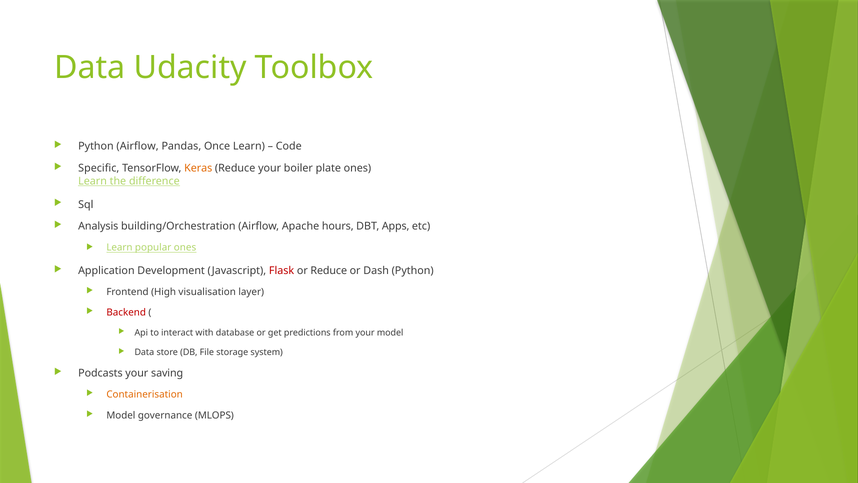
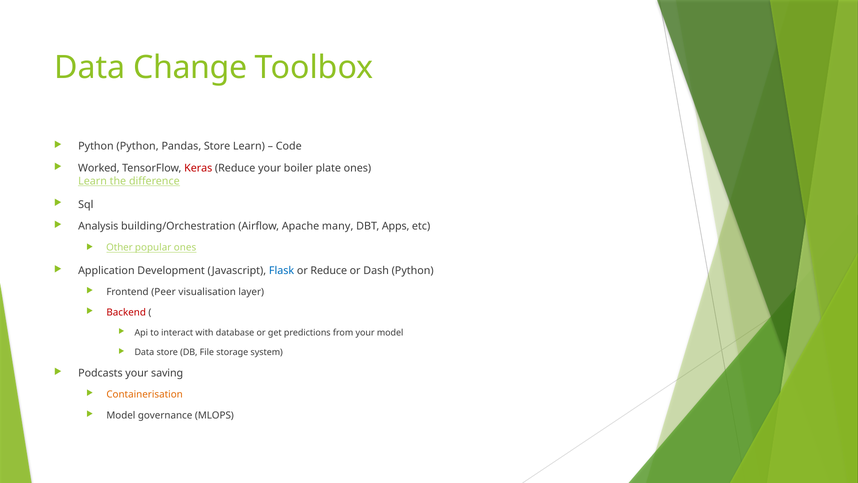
Udacity: Udacity -> Change (190, 68)
Python Airflow: Airflow -> Python (138, 146)
Pandas Once: Once -> Store (217, 146)
Specific: Specific -> Worked (99, 168)
Keras colour: orange -> red (198, 168)
hours: hours -> many (338, 226)
Learn: Learn -> Other (119, 247)
Flask colour: red -> blue (282, 270)
High: High -> Peer (164, 292)
